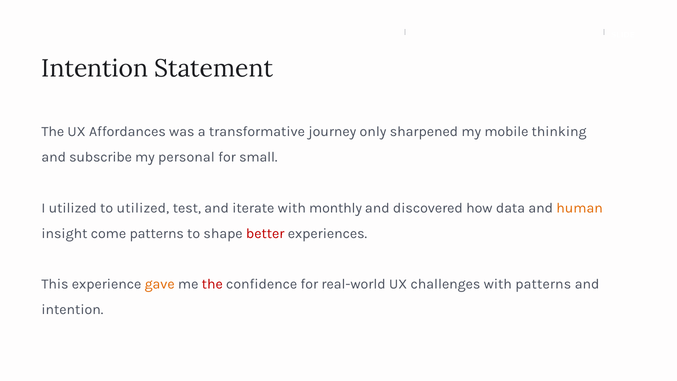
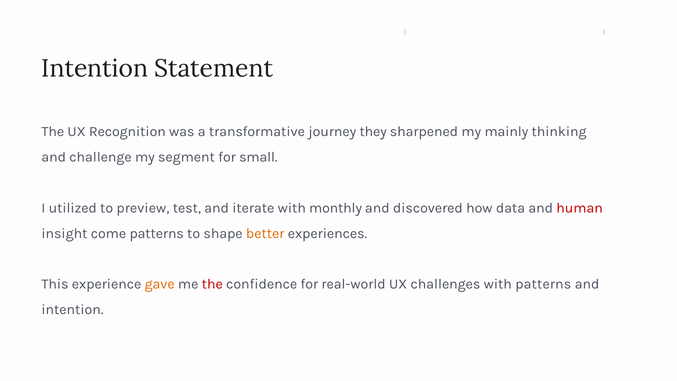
Affordances: Affordances -> Recognition (127, 132)
only: only -> they (373, 132)
mobile: mobile -> mainly (506, 132)
subscribe: subscribe -> challenge (100, 157)
personal: personal -> segment (186, 157)
to utilized: utilized -> preview (143, 208)
human colour: orange -> red (580, 208)
better colour: red -> orange (265, 233)
